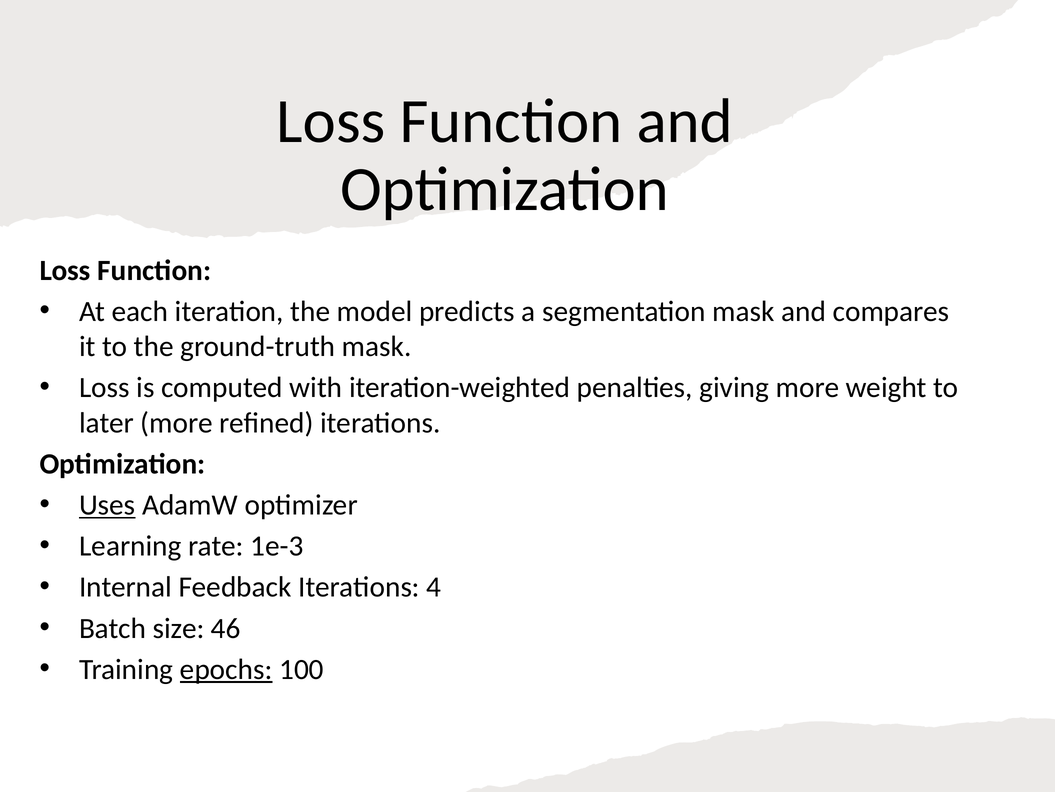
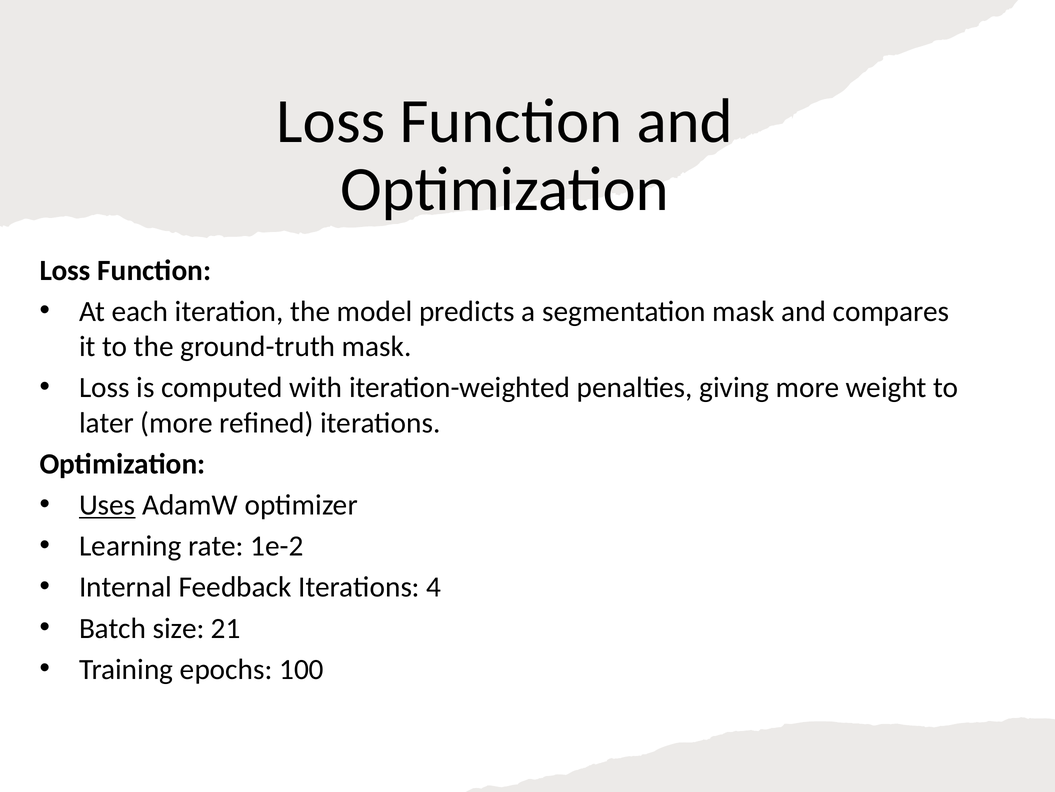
1e-3: 1e-3 -> 1e-2 (277, 546)
46: 46 -> 21 (226, 628)
epochs underline: present -> none (226, 669)
